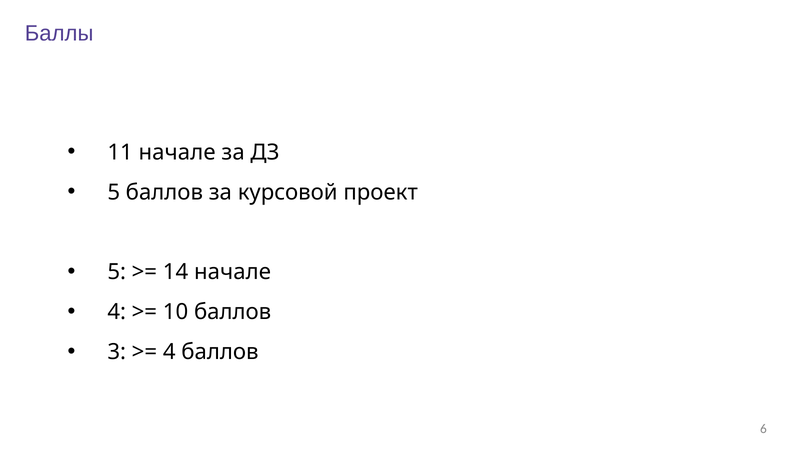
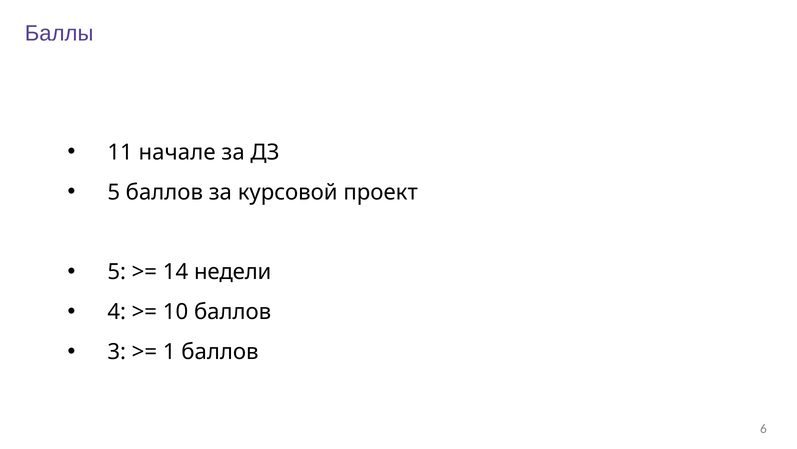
14 начале: начале -> недели (233, 272)
4: 4 -> 1 (169, 351)
